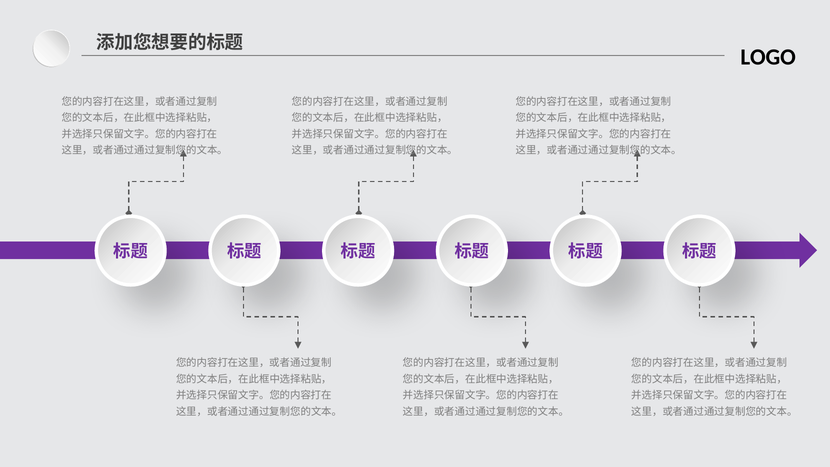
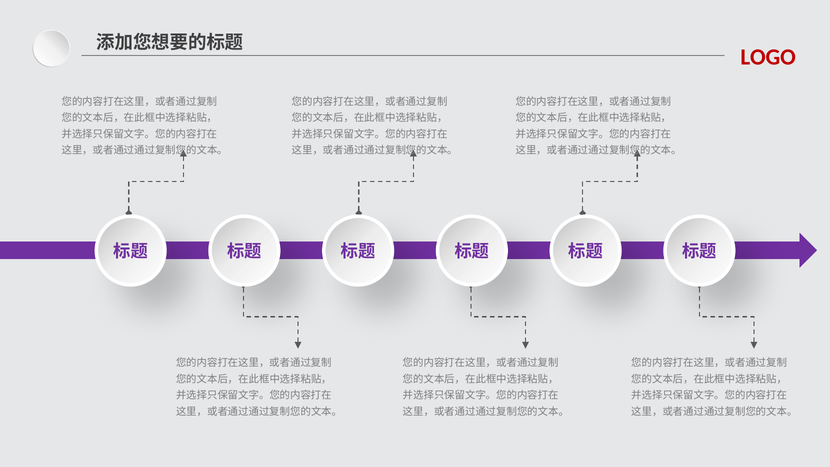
LOGO colour: black -> red (768, 57)
